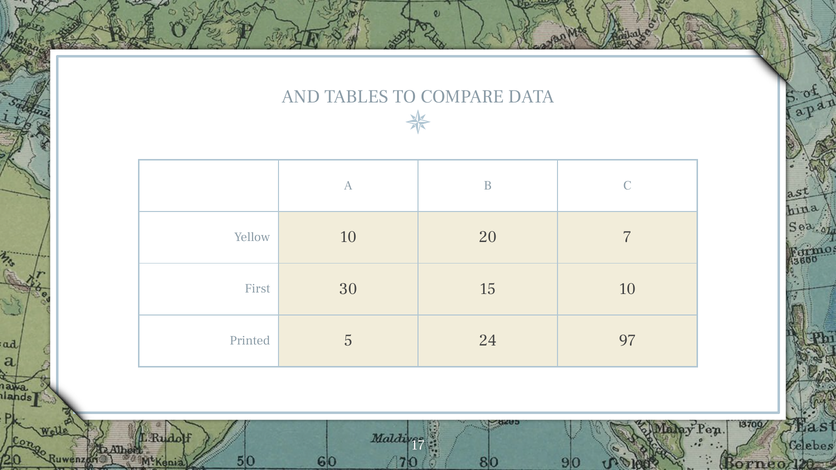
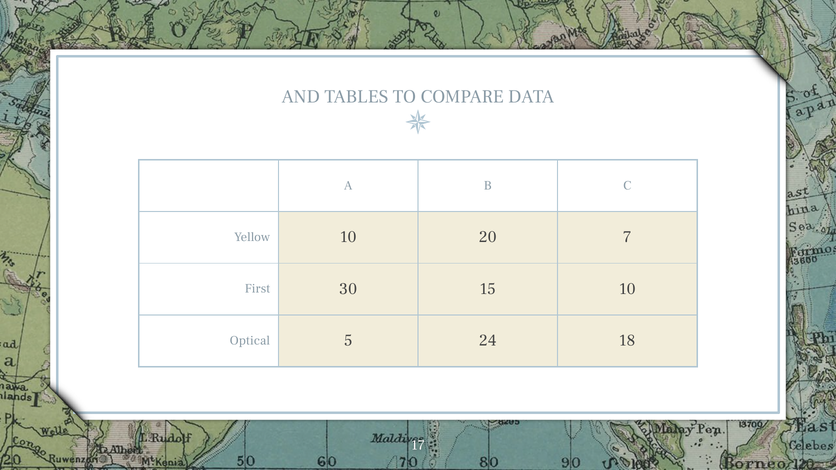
Printed: Printed -> Optical (250, 341)
97: 97 -> 18 (627, 341)
